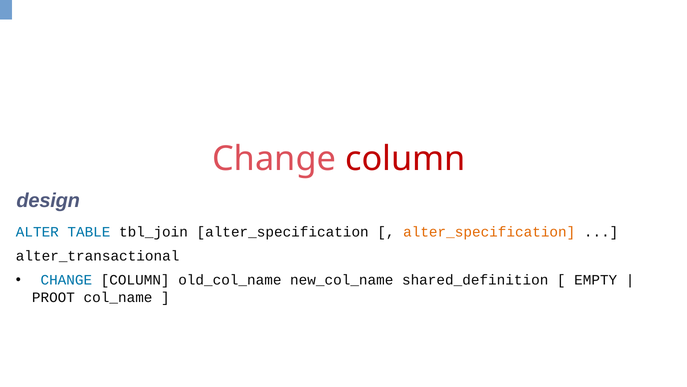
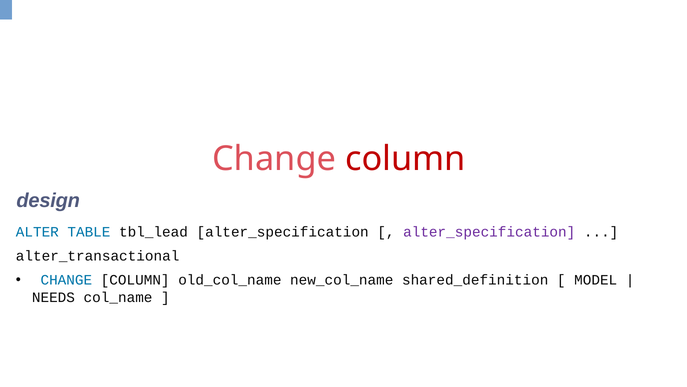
tbl_join: tbl_join -> tbl_lead (153, 232)
alter_specification colour: orange -> purple (489, 232)
EMPTY: EMPTY -> MODEL (596, 280)
PROOT: PROOT -> NEEDS (53, 297)
